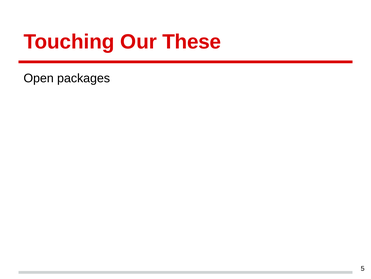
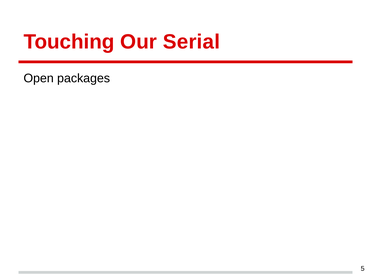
These: These -> Serial (191, 42)
